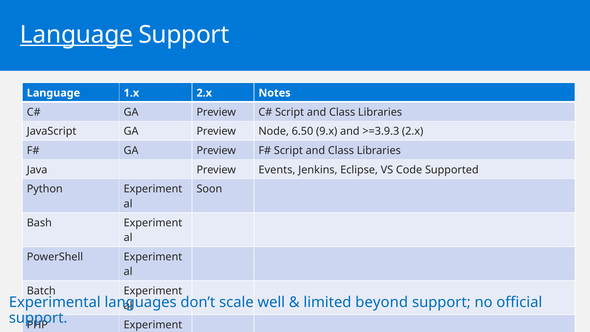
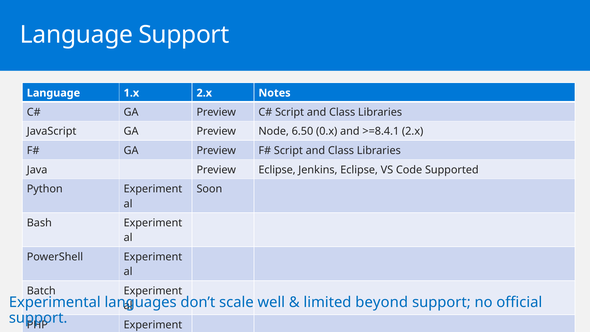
Language underline: present -> none (77, 35)
9.x: 9.x -> 0.x (327, 131)
>=3.9.3: >=3.9.3 -> >=8.4.1 (381, 131)
Preview Events: Events -> Eclipse (277, 170)
